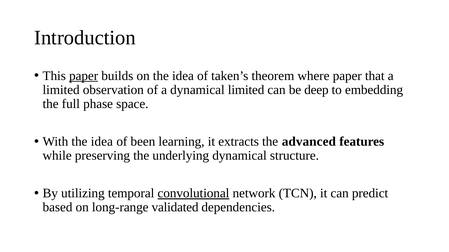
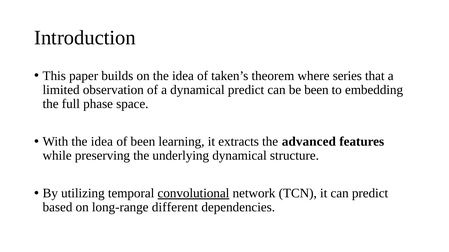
paper underline: present -> none (84, 76)
where paper: paper -> series (347, 76)
dynamical limited: limited -> predict (246, 90)
be deep: deep -> been (316, 90)
validated: validated -> different (175, 208)
